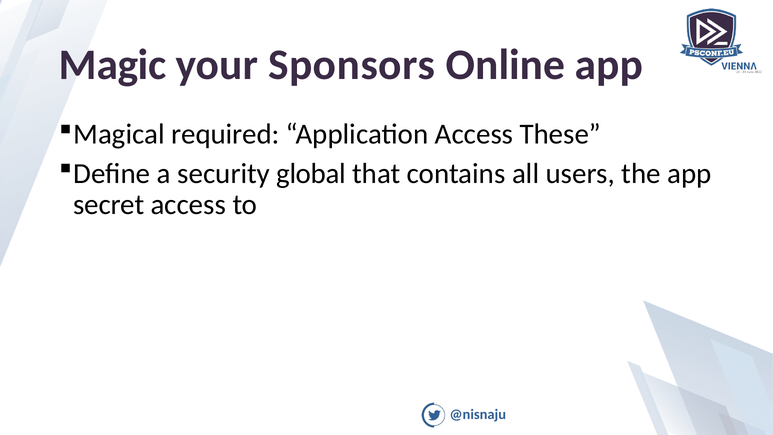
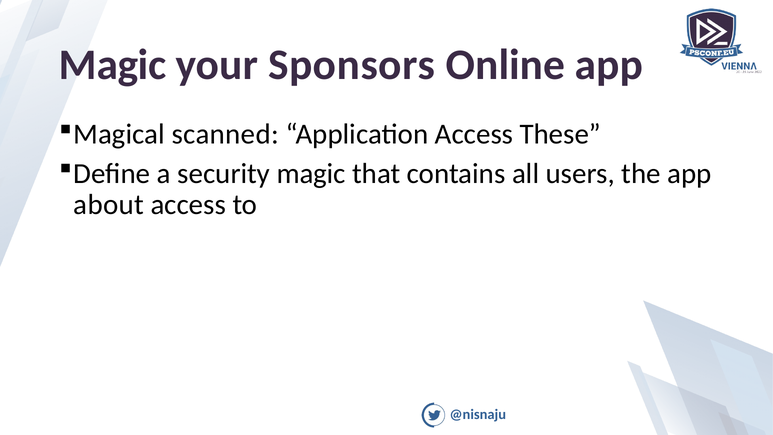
required: required -> scanned (225, 134)
security global: global -> magic (311, 173)
secret: secret -> about (109, 205)
